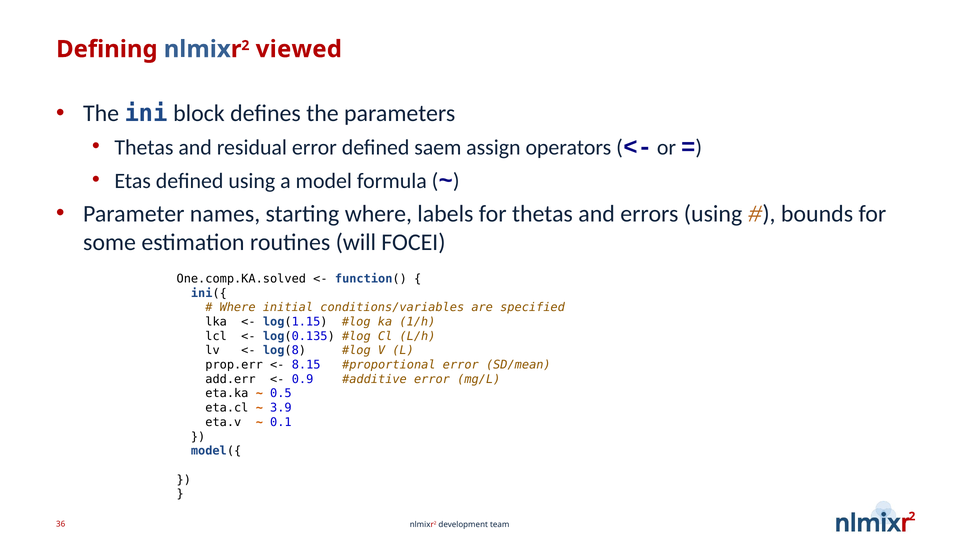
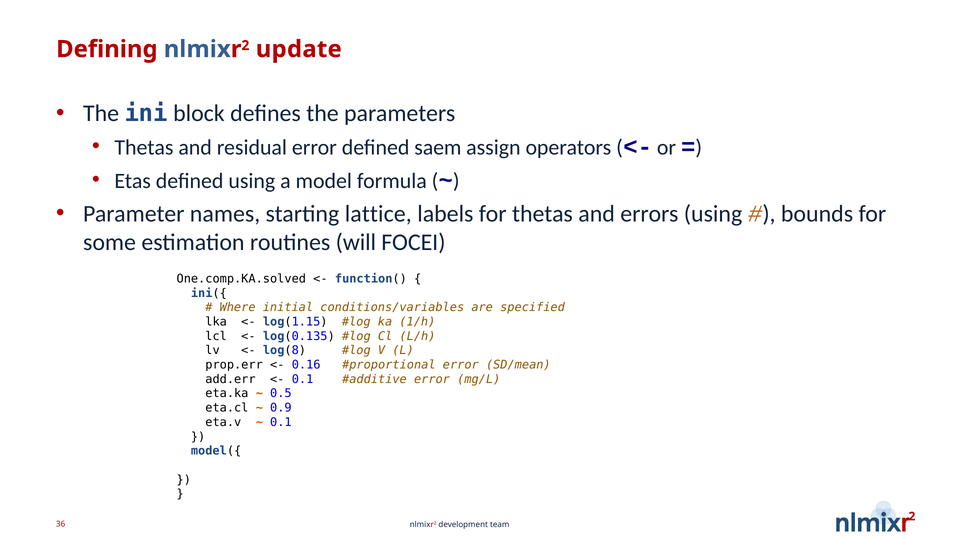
viewed: viewed -> update (299, 49)
starting where: where -> lattice (378, 214)
8.15: 8.15 -> 0.16 (306, 365)
0.9: 0.9 -> 0.1 (303, 379)
3.9: 3.9 -> 0.9 (281, 408)
